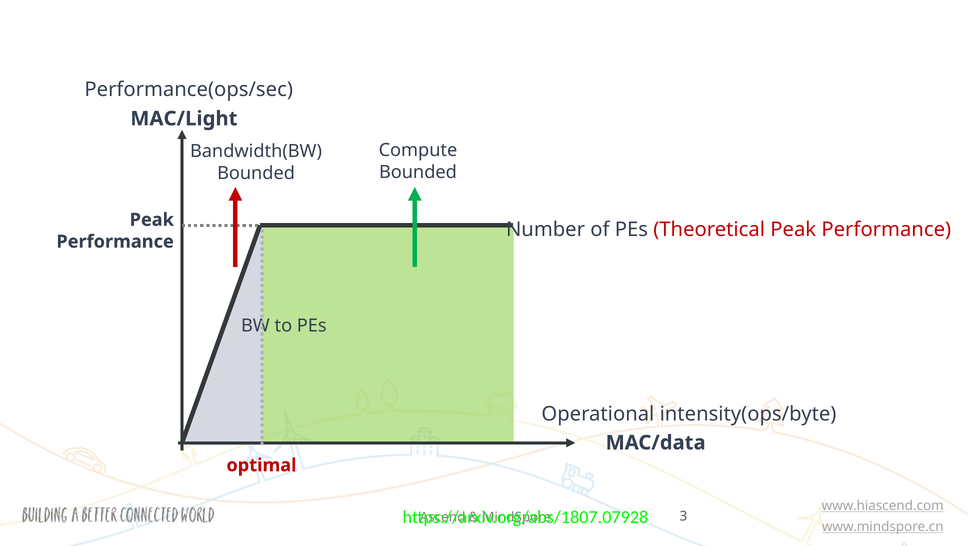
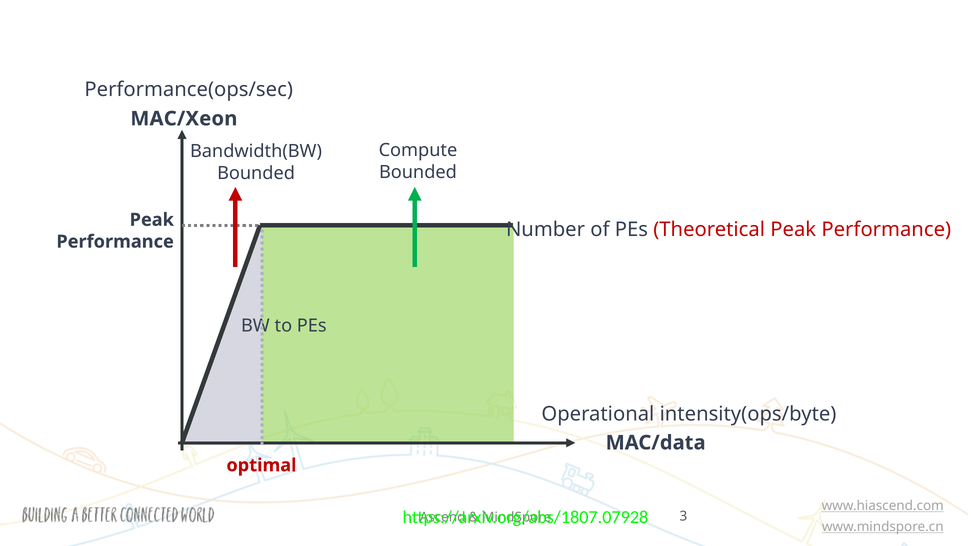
MAC/Light: MAC/Light -> MAC/Xeon (184, 119)
